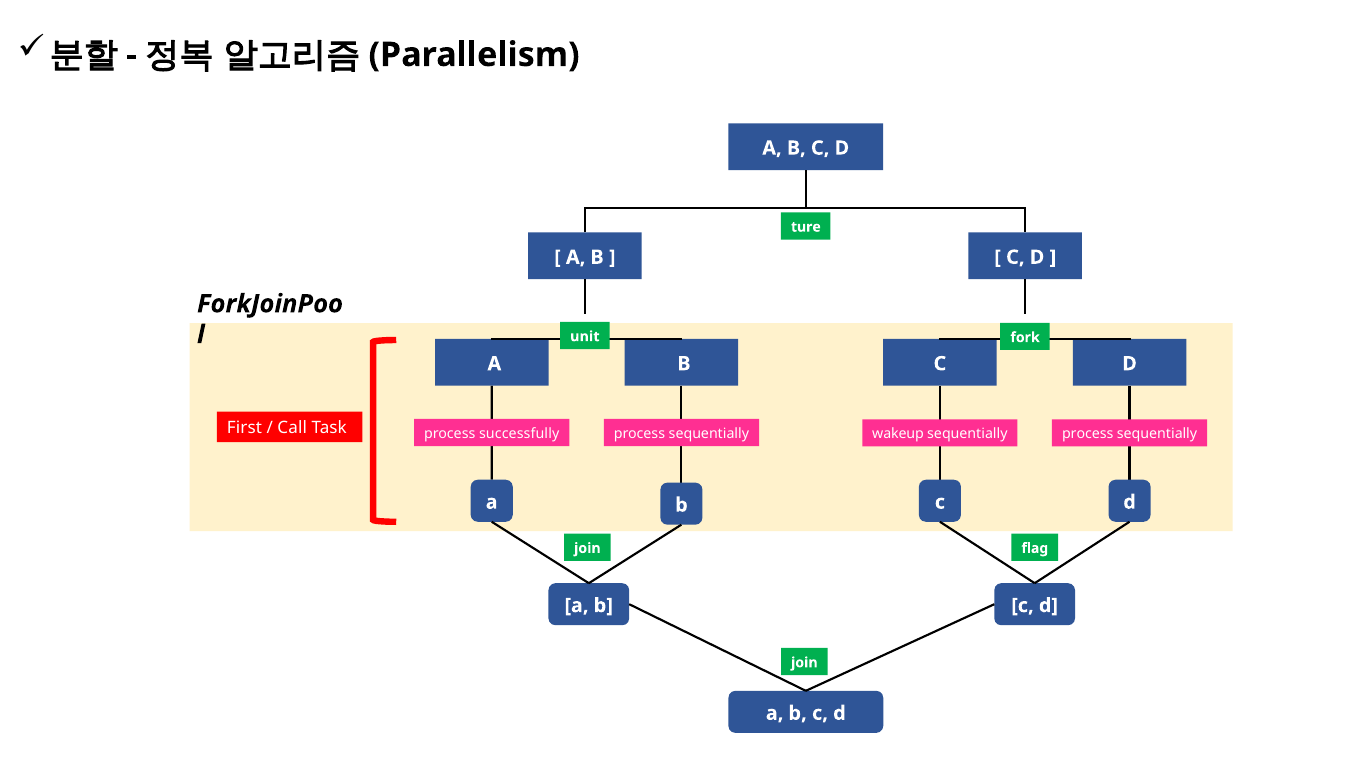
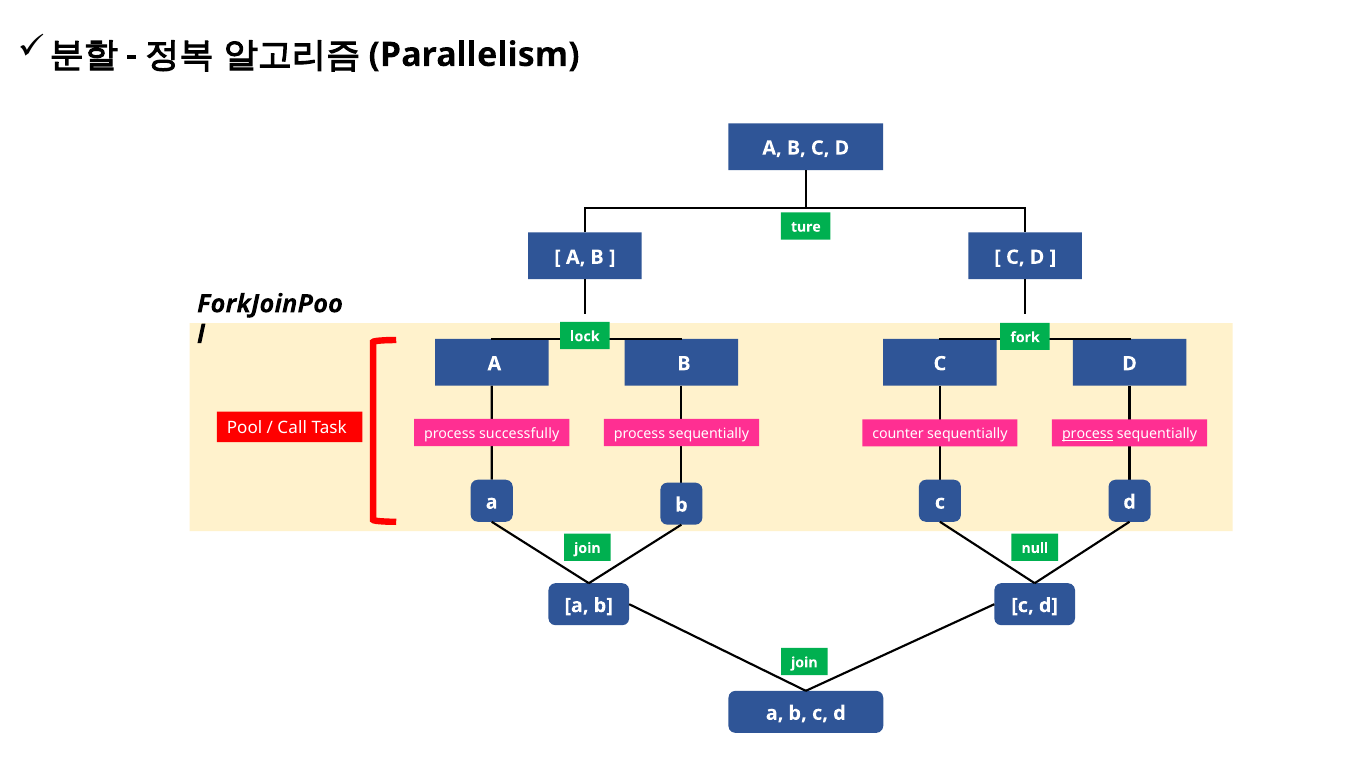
unit: unit -> lock (585, 337)
First: First -> Pool (245, 428)
wakeup: wakeup -> counter (898, 434)
process underline: none -> present (1088, 434)
flag: flag -> null (1035, 548)
